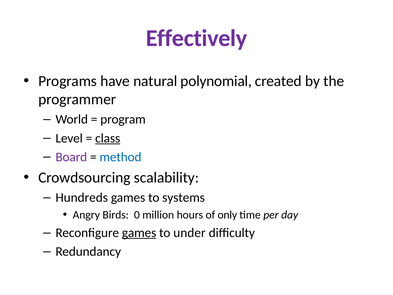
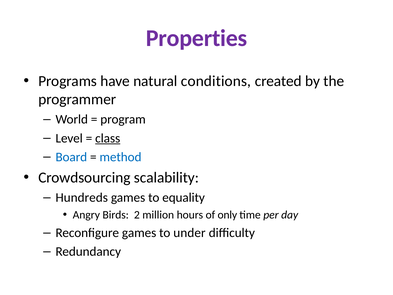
Effectively: Effectively -> Properties (197, 38)
polynomial: polynomial -> conditions (216, 81)
Board colour: purple -> blue (71, 157)
systems: systems -> equality (184, 197)
0: 0 -> 2 (137, 215)
games underline: present -> none (139, 233)
